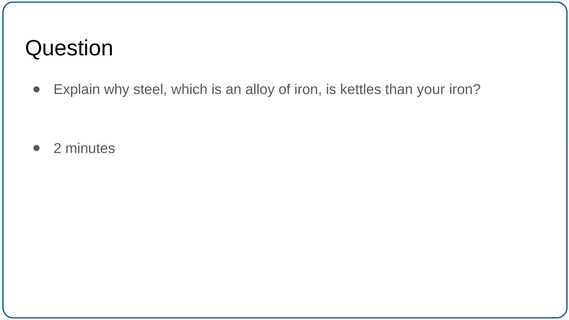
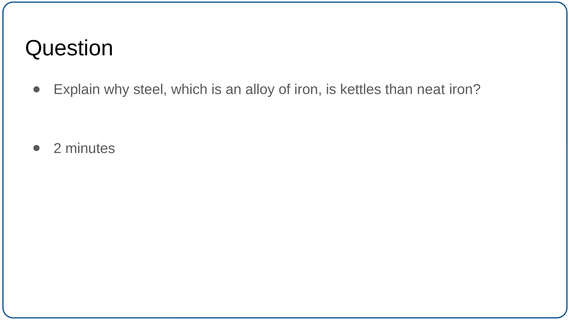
your: your -> neat (431, 89)
